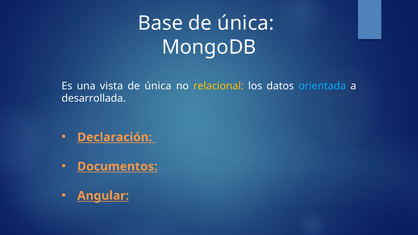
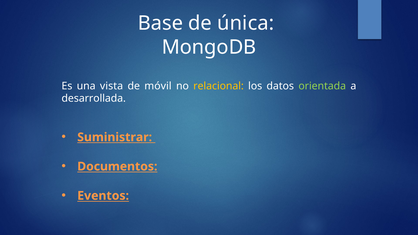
única: única -> móvil (158, 86)
orientada colour: light blue -> light green (322, 86)
Declaración: Declaración -> Suministrar (115, 137)
Angular: Angular -> Eventos (103, 196)
